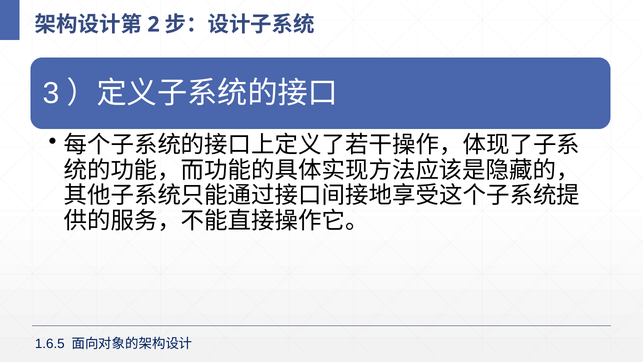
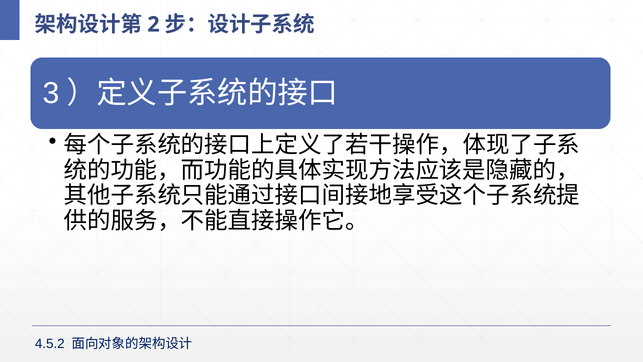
1.6.5: 1.6.5 -> 4.5.2 (50, 343)
